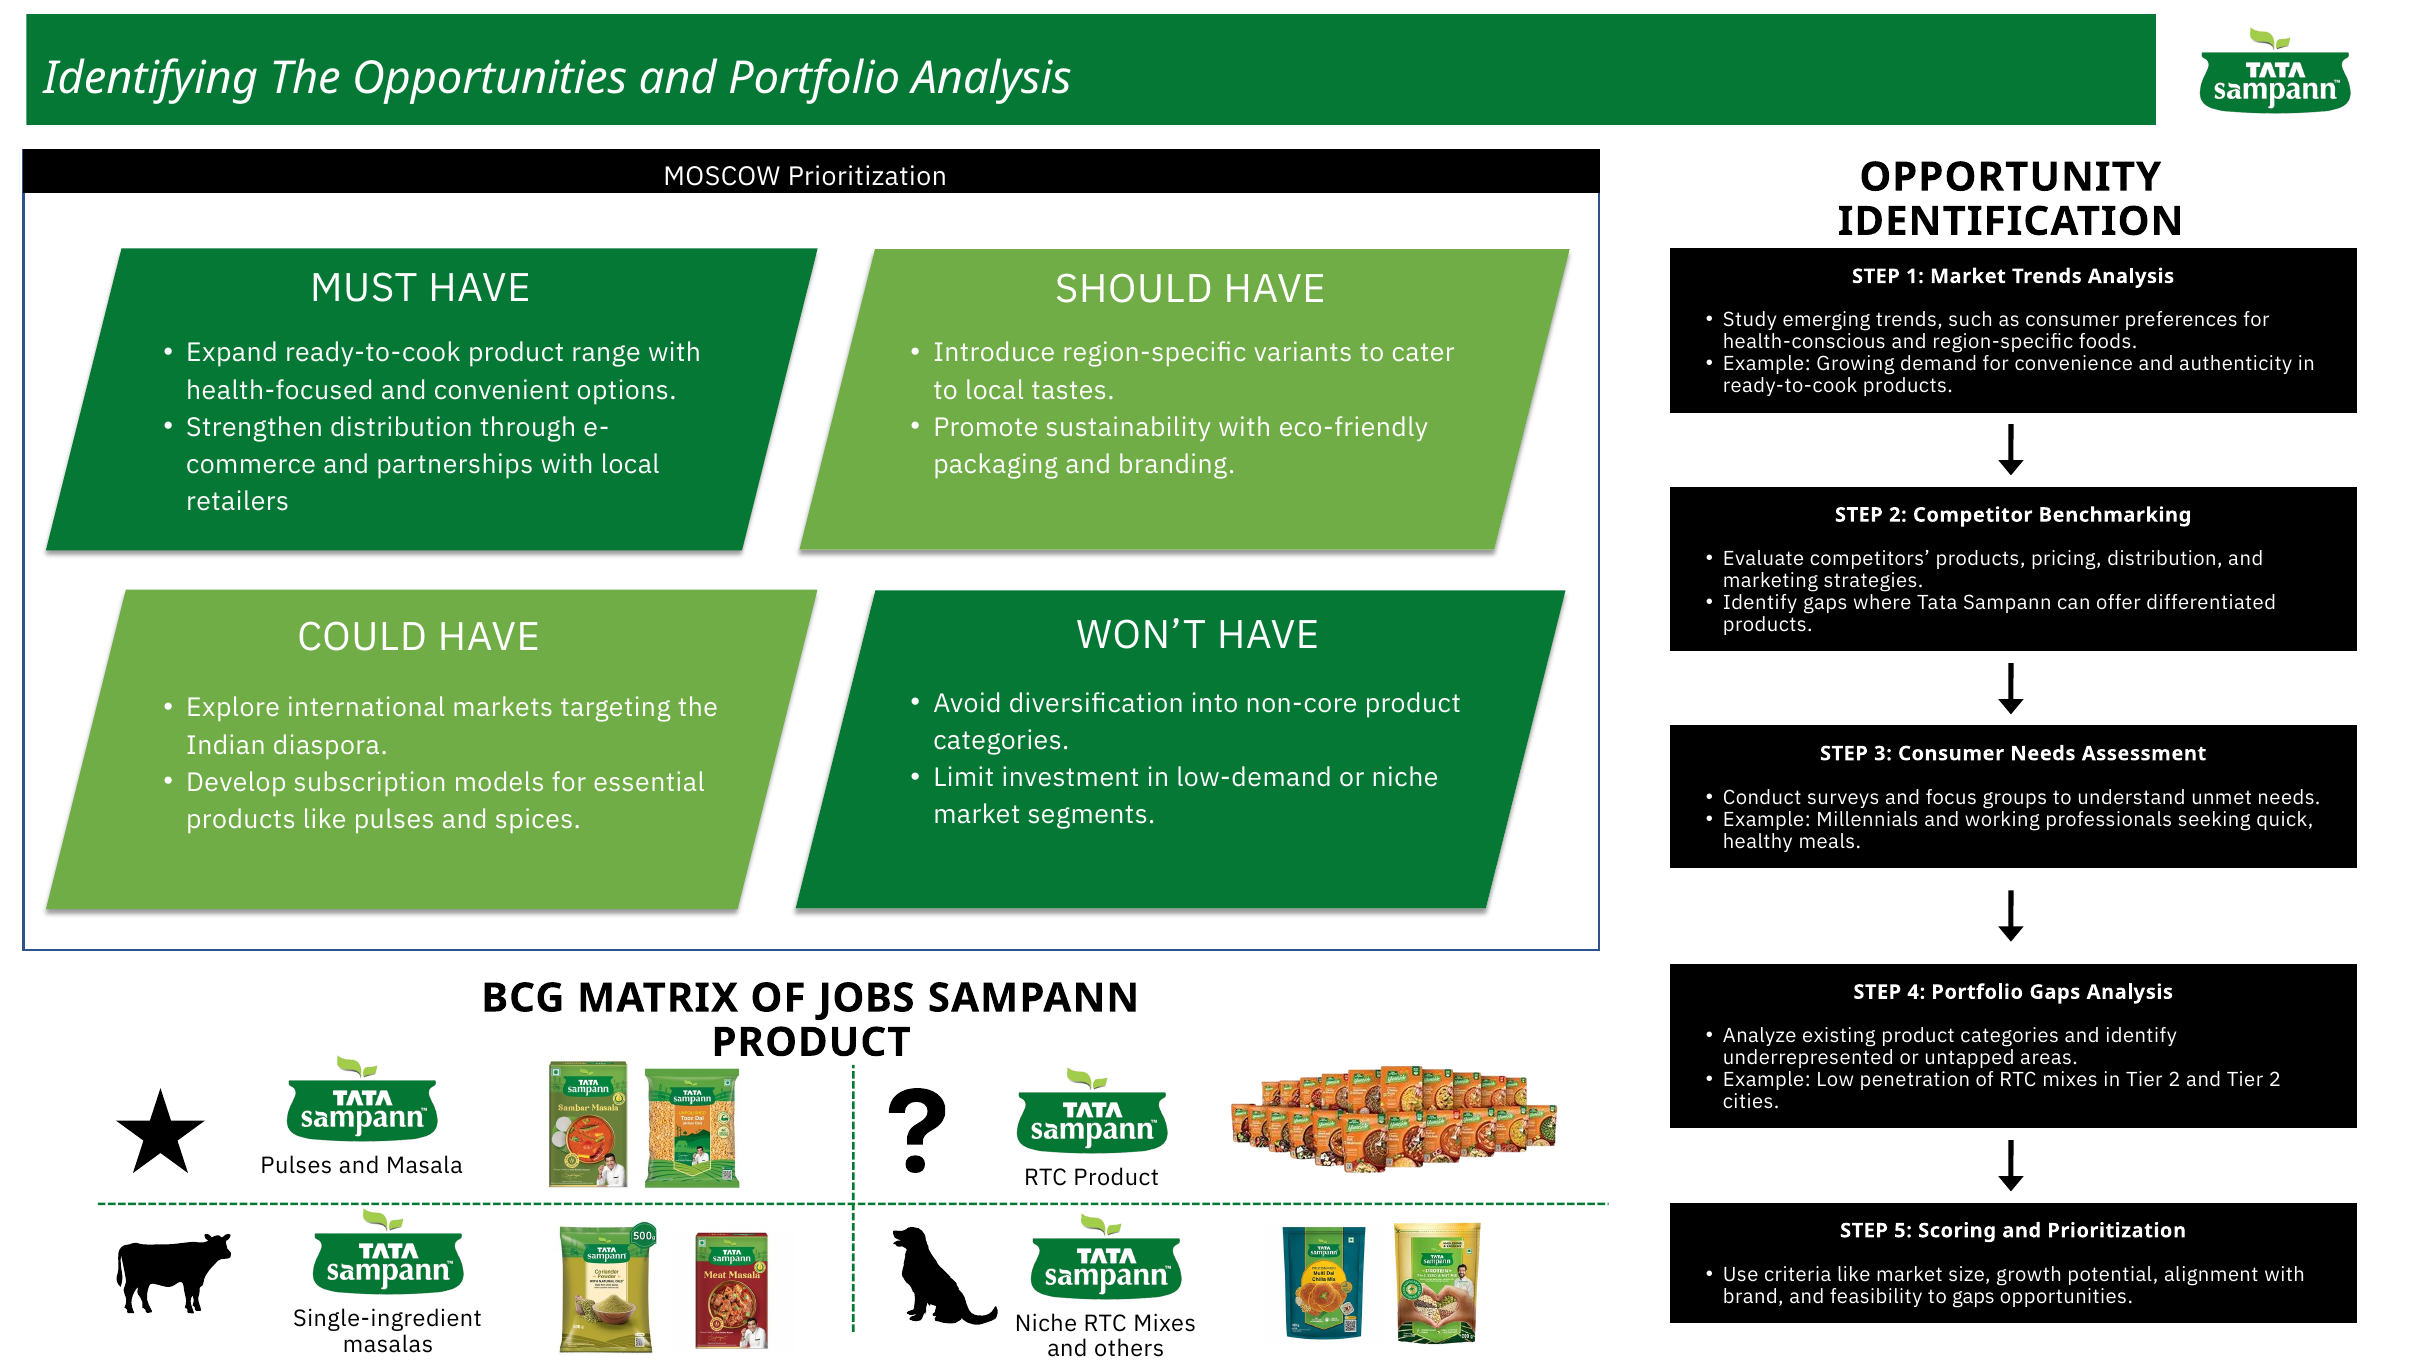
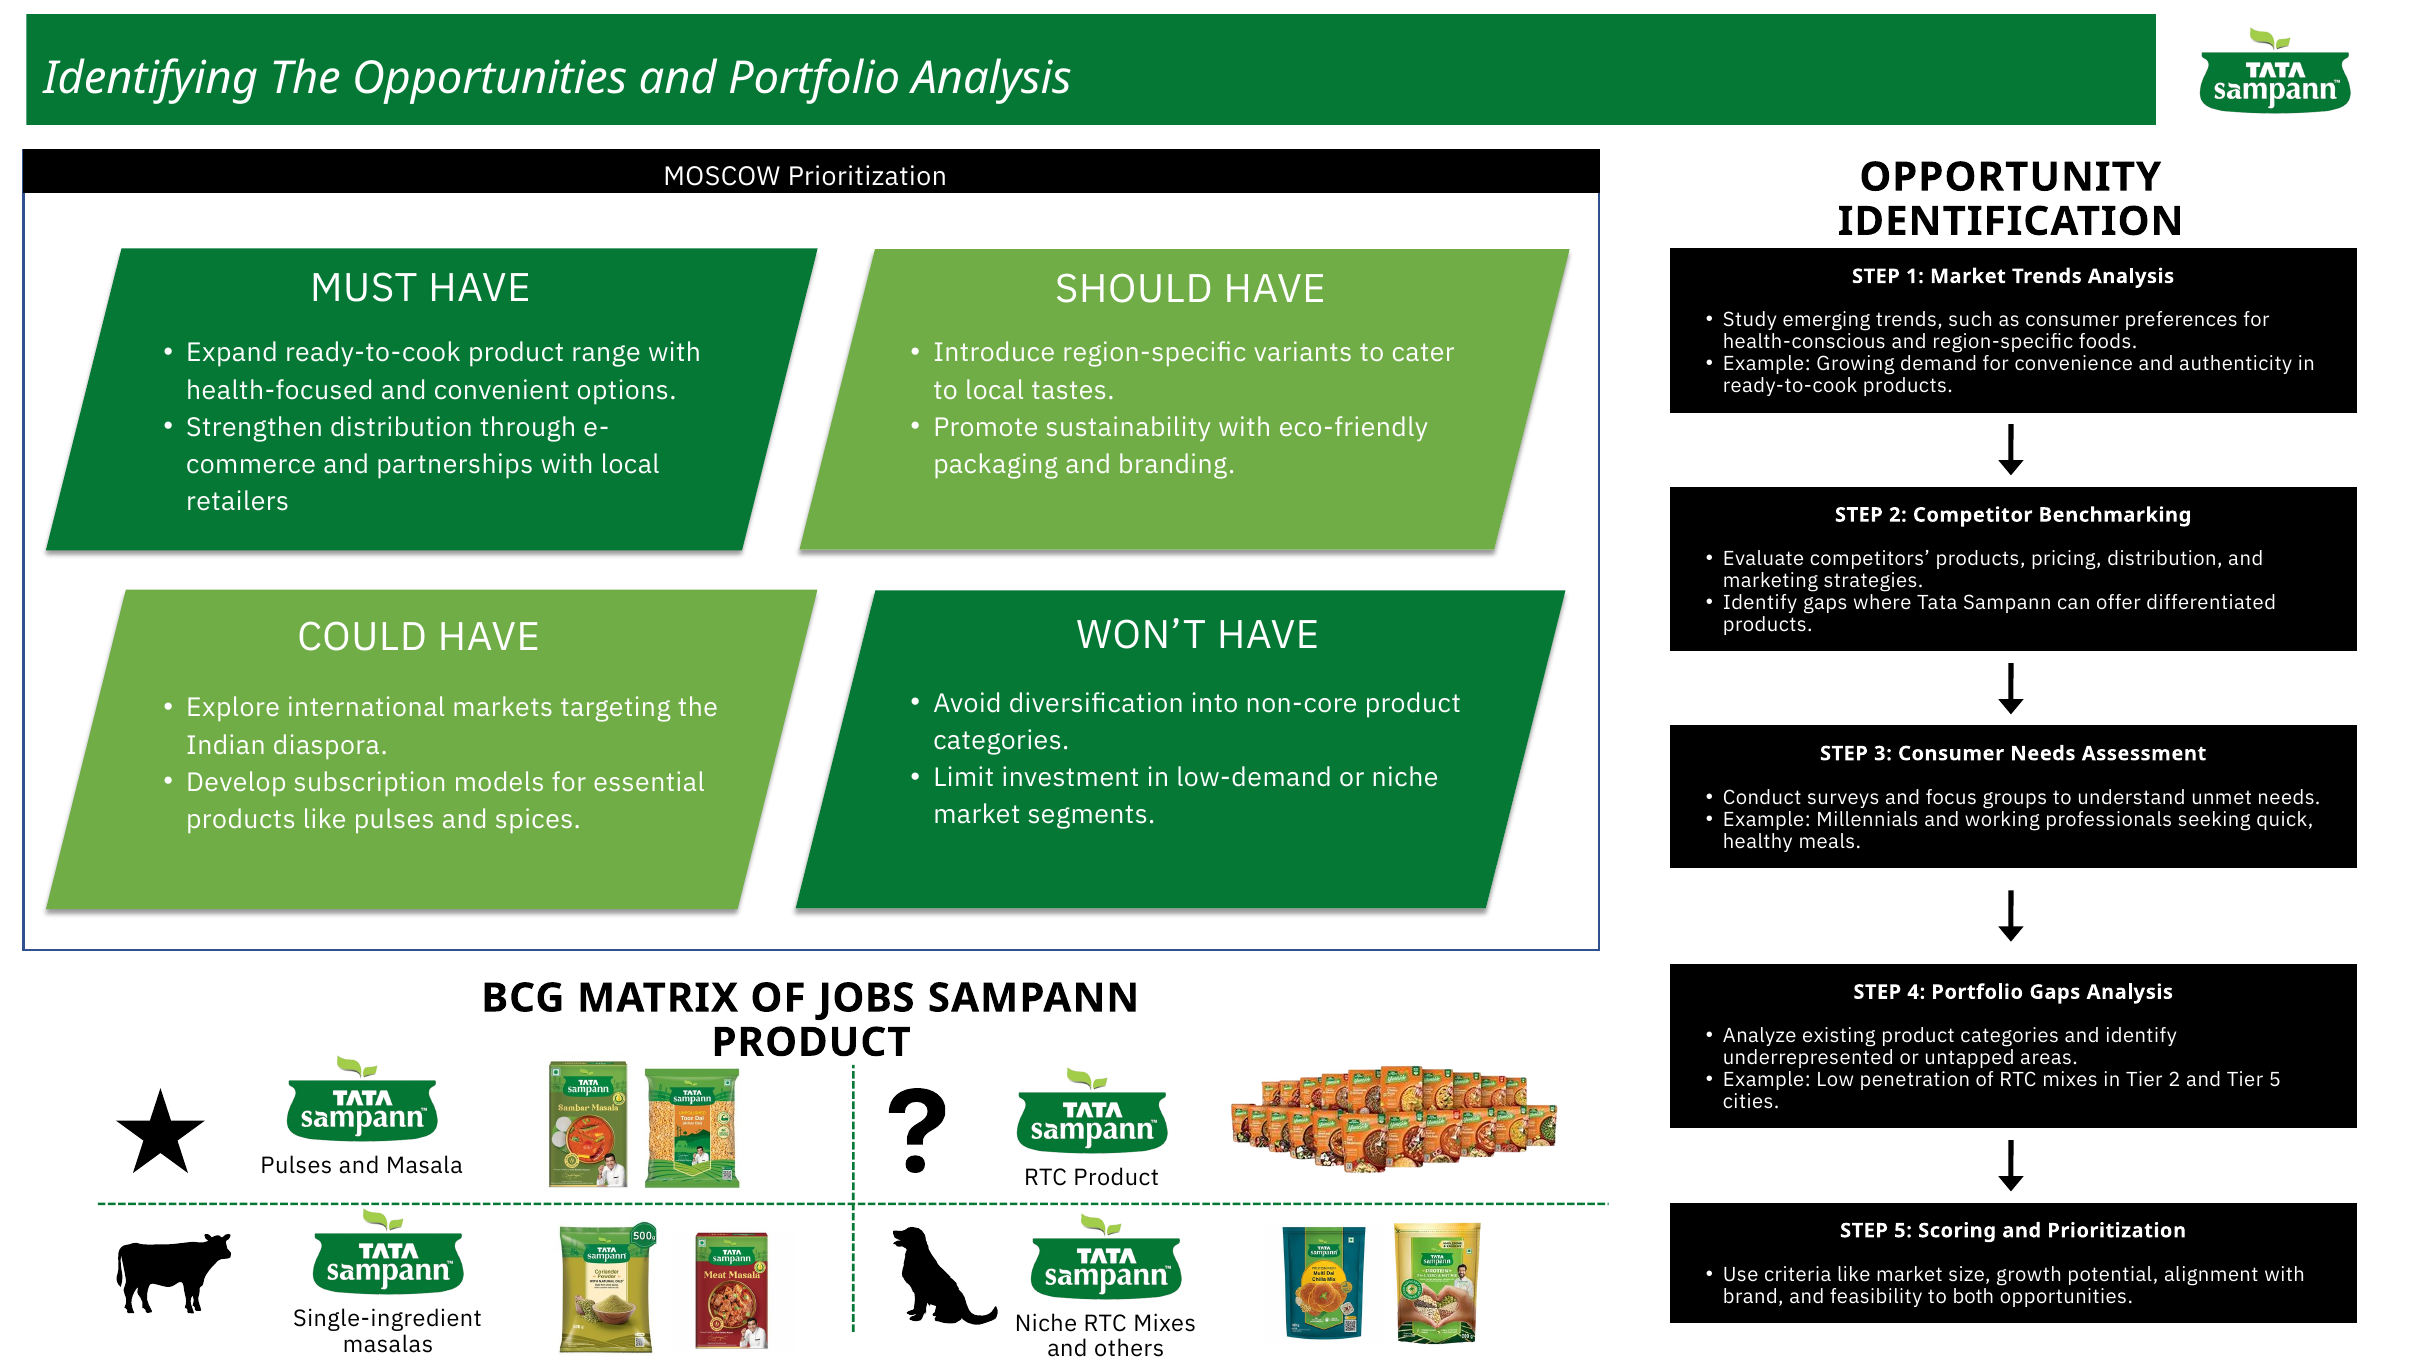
and Tier 2: 2 -> 5 (2275, 1080)
to gaps: gaps -> both (1973, 1296)
